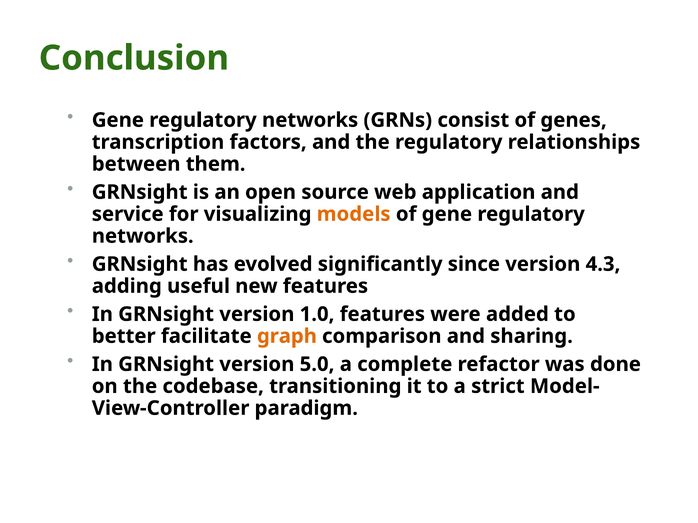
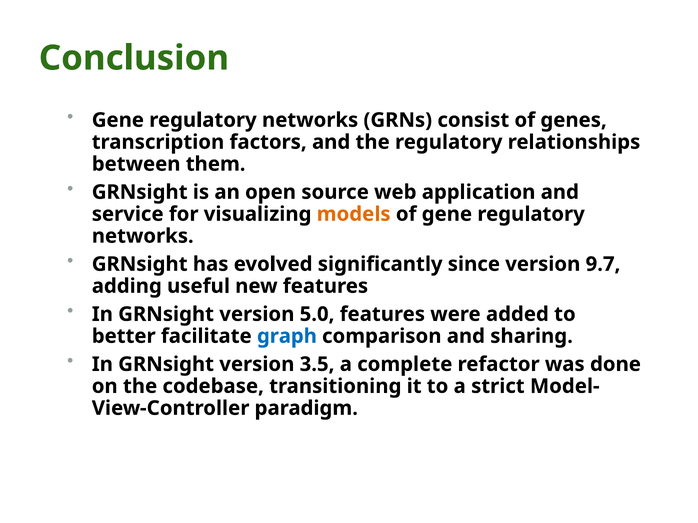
4.3: 4.3 -> 9.7 (603, 264)
1.0: 1.0 -> 5.0 (317, 314)
graph colour: orange -> blue (287, 336)
5.0: 5.0 -> 3.5 (317, 365)
